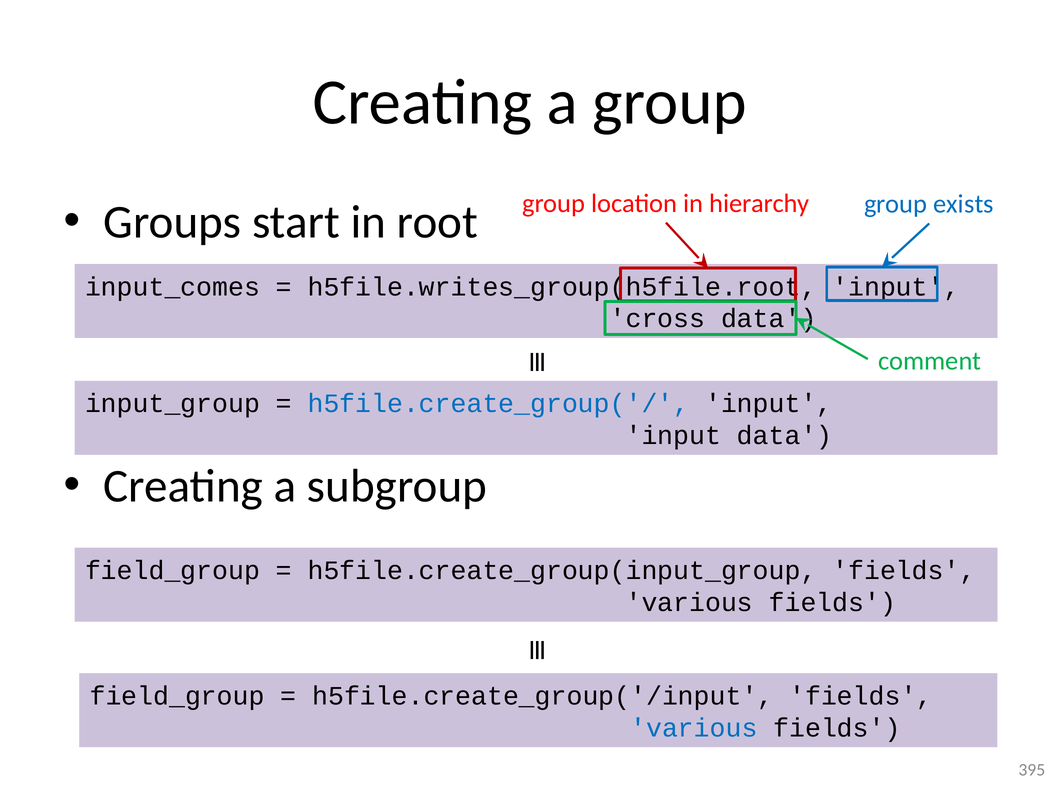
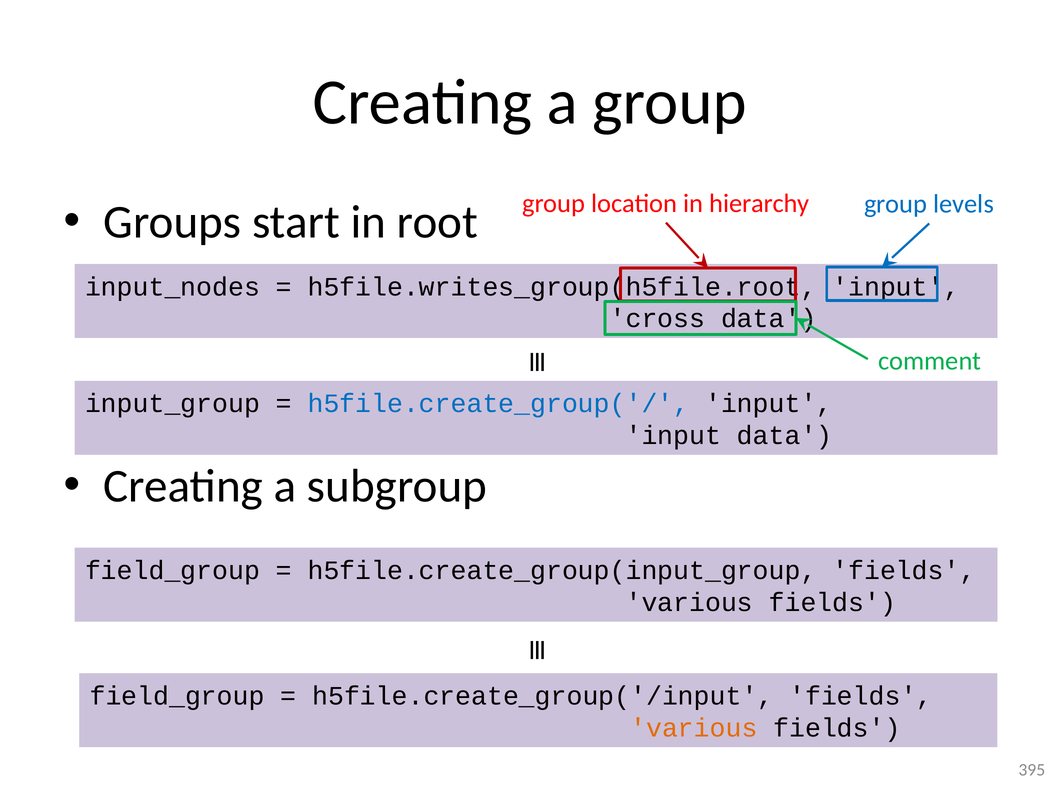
exists: exists -> levels (964, 204)
input_comes: input_comes -> input_nodes (173, 287)
various colour: blue -> orange (694, 728)
